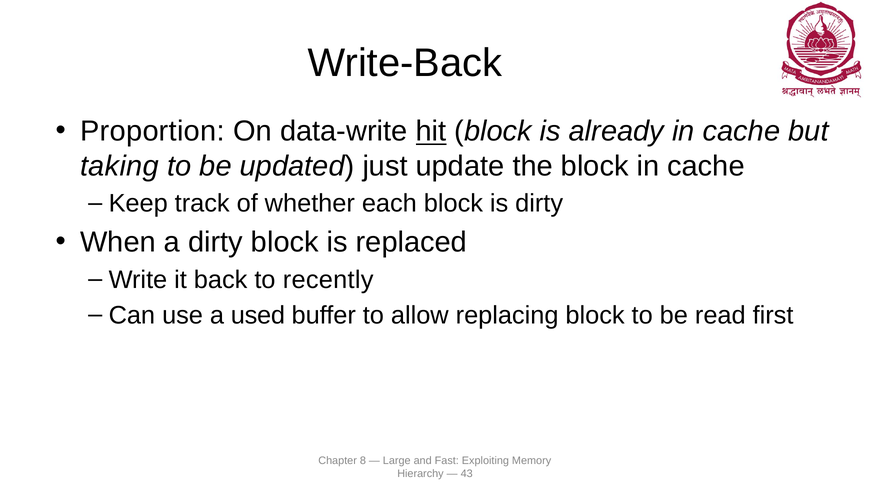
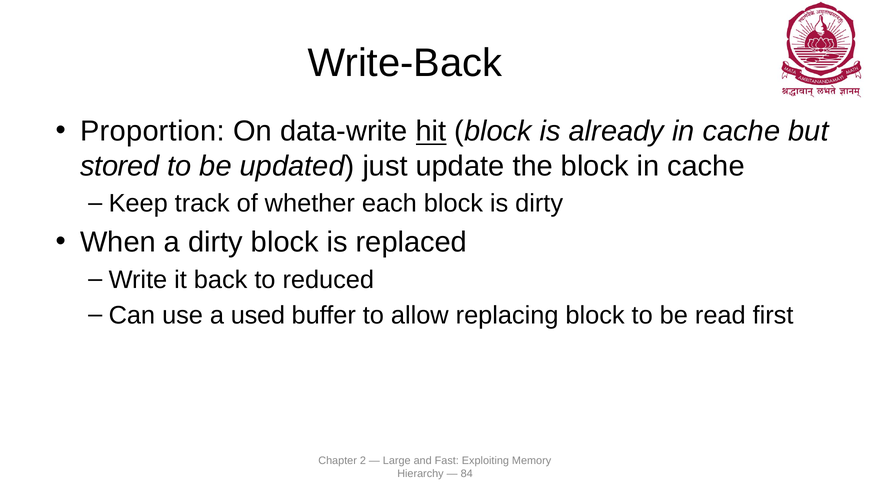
taking: taking -> stored (120, 166)
recently: recently -> reduced (328, 280)
8: 8 -> 2 (363, 461)
43: 43 -> 84 (467, 474)
